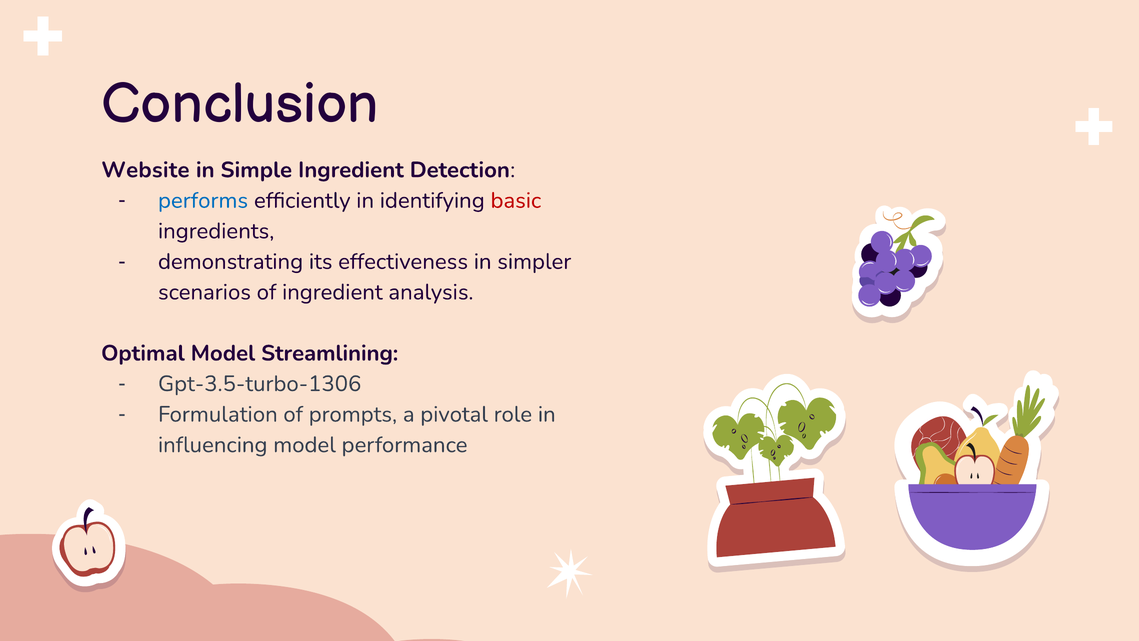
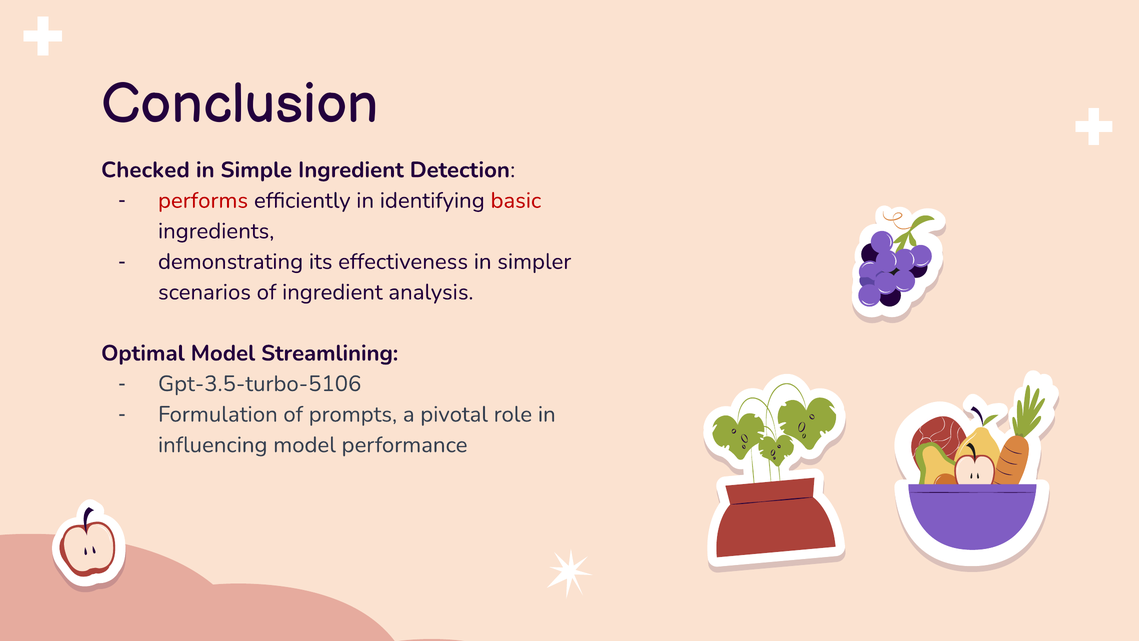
Website: Website -> Checked (145, 170)
performs colour: blue -> red (203, 200)
Gpt-3.5-turbo-1306: Gpt-3.5-turbo-1306 -> Gpt-3.5-turbo-5106 (260, 384)
